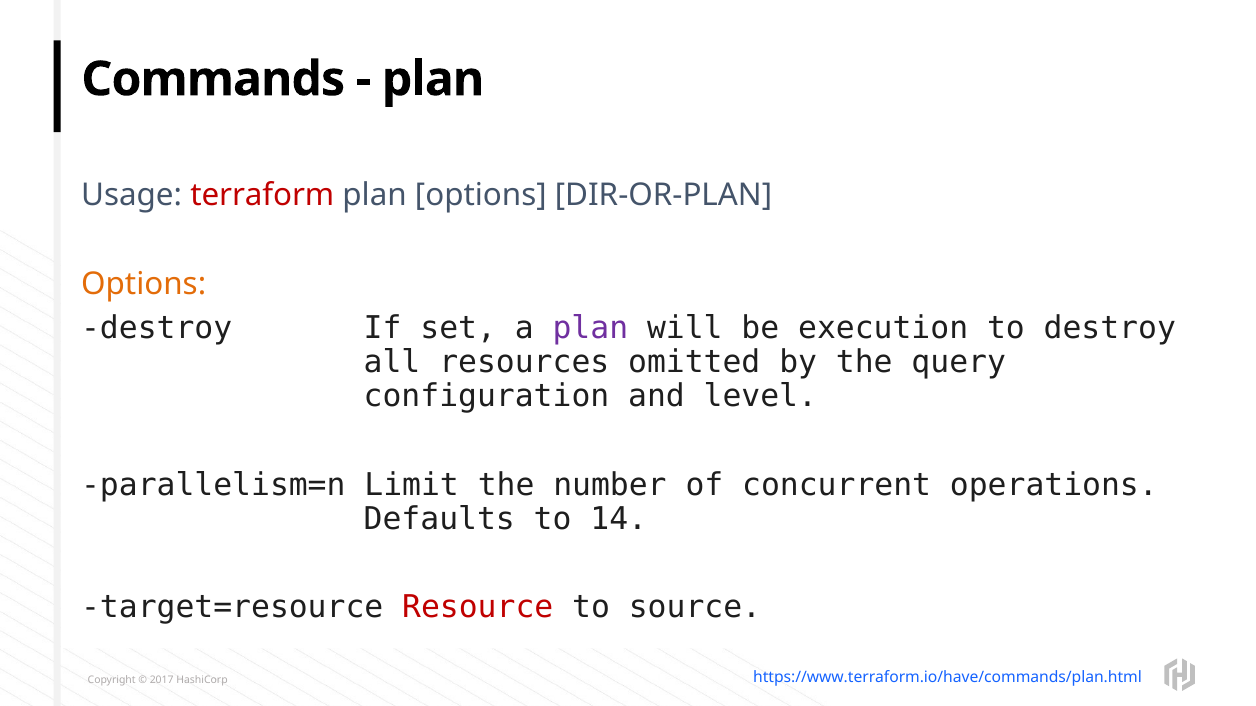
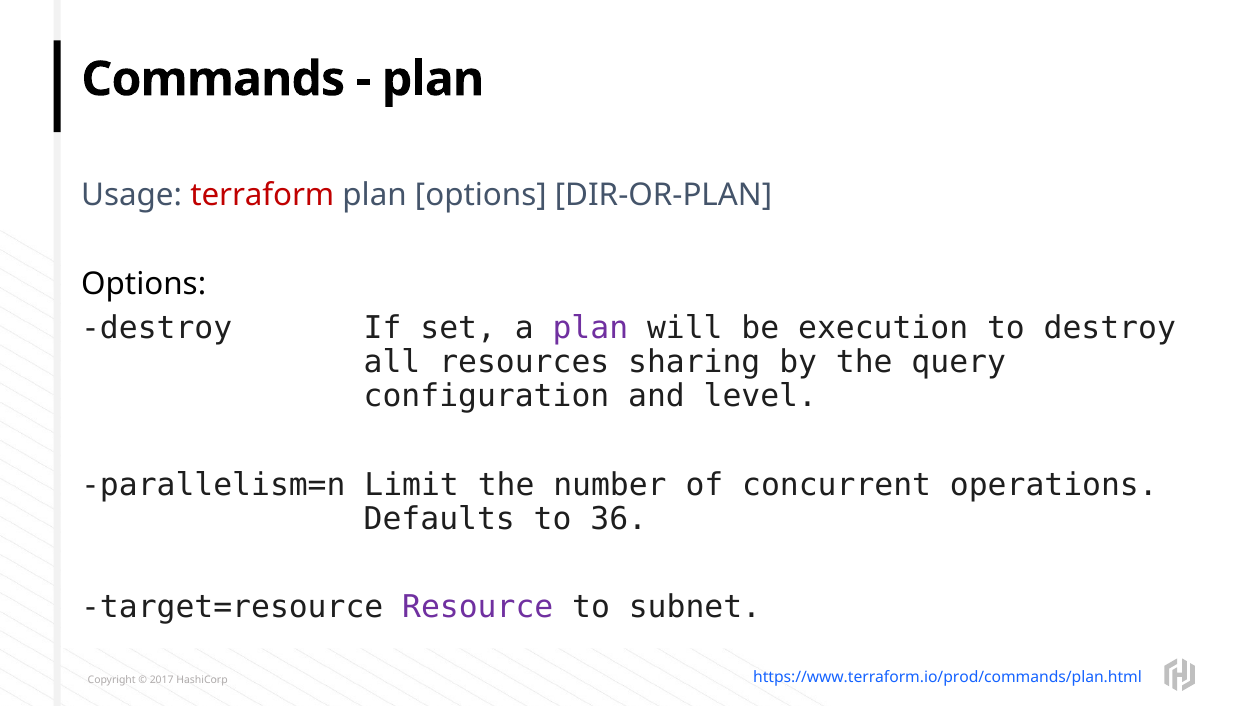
Options colour: orange -> black (144, 284)
omitted: omitted -> sharing (694, 363)
14: 14 -> 36 (619, 519)
Resource colour: red -> purple (478, 608)
source: source -> subnet (695, 608)
https://www.terraform.io/have/commands/plan.html: https://www.terraform.io/have/commands/plan.html -> https://www.terraform.io/prod/commands/plan.html (947, 678)
